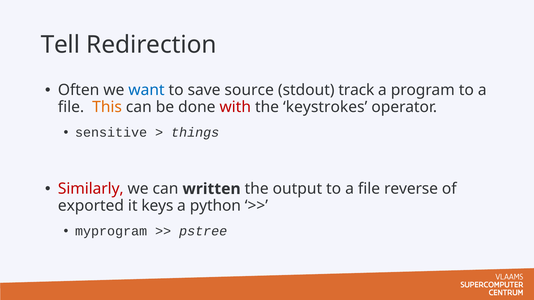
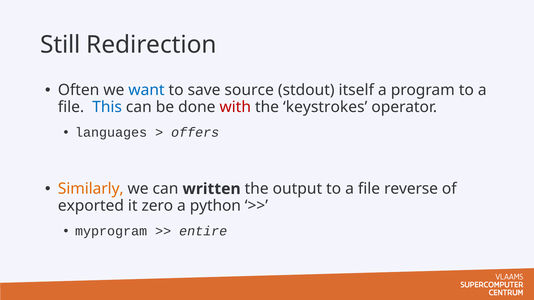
Tell: Tell -> Still (60, 45)
track: track -> itself (356, 90)
This colour: orange -> blue (107, 107)
sensitive: sensitive -> languages (111, 133)
things: things -> offers (195, 133)
Similarly colour: red -> orange (91, 189)
keys: keys -> zero (157, 206)
pstree: pstree -> entire (203, 231)
